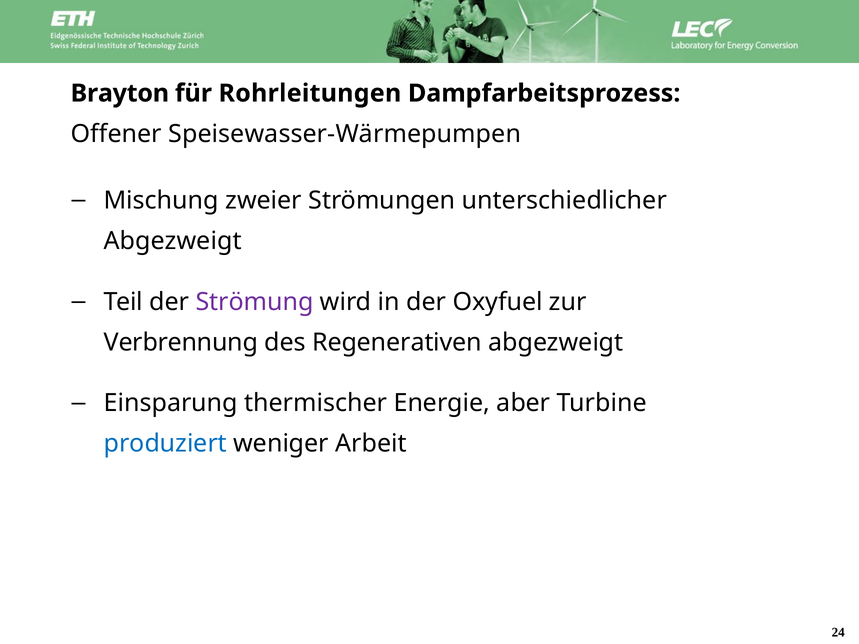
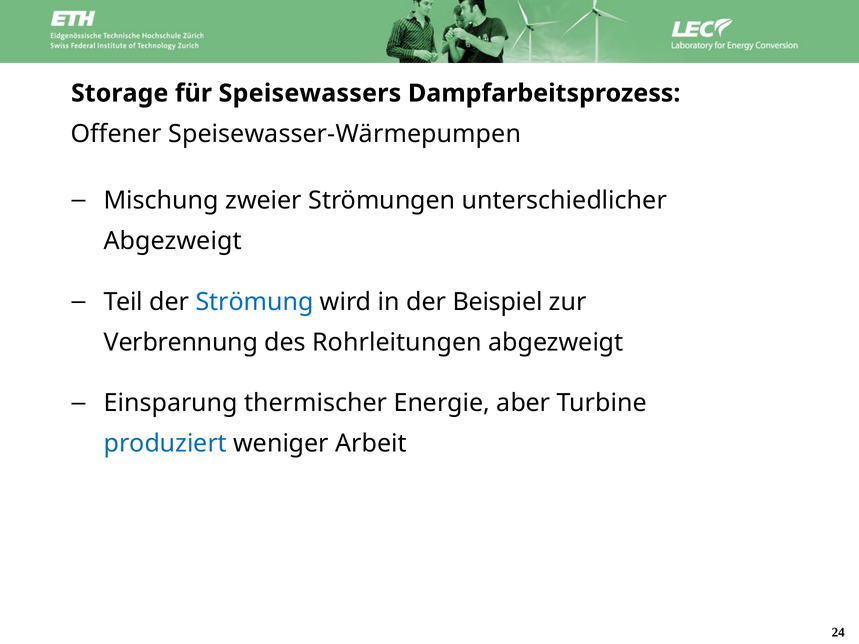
Brayton: Brayton -> Storage (120, 93)
Rohrleitungen: Rohrleitungen -> Speisewassers (310, 93)
Strömung colour: purple -> blue (255, 302)
Oxyfuel: Oxyfuel -> Beispiel (498, 302)
Regenerativen: Regenerativen -> Rohrleitungen (397, 342)
